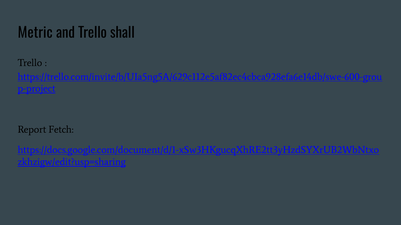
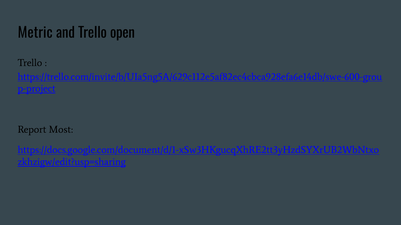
shall: shall -> open (122, 33)
Fetch: Fetch -> Most (61, 130)
